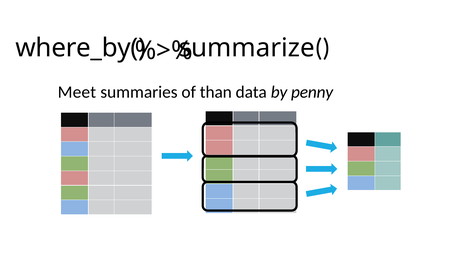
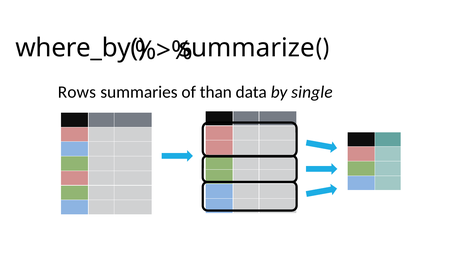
Meet: Meet -> Rows (77, 92)
penny: penny -> single (312, 92)
